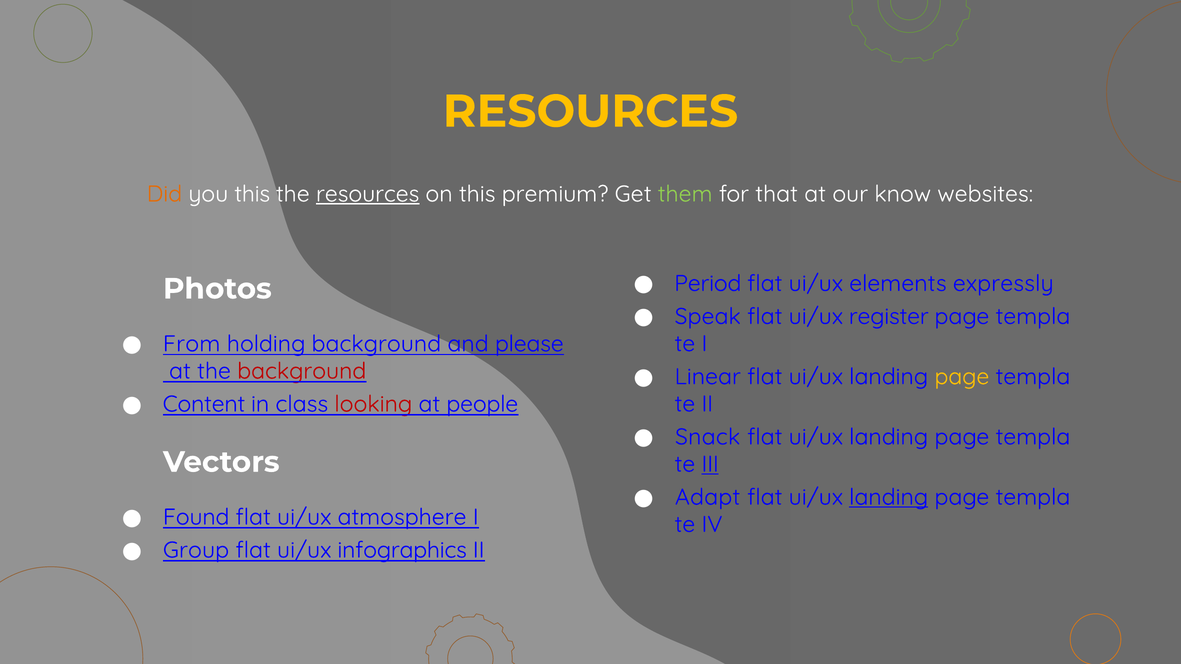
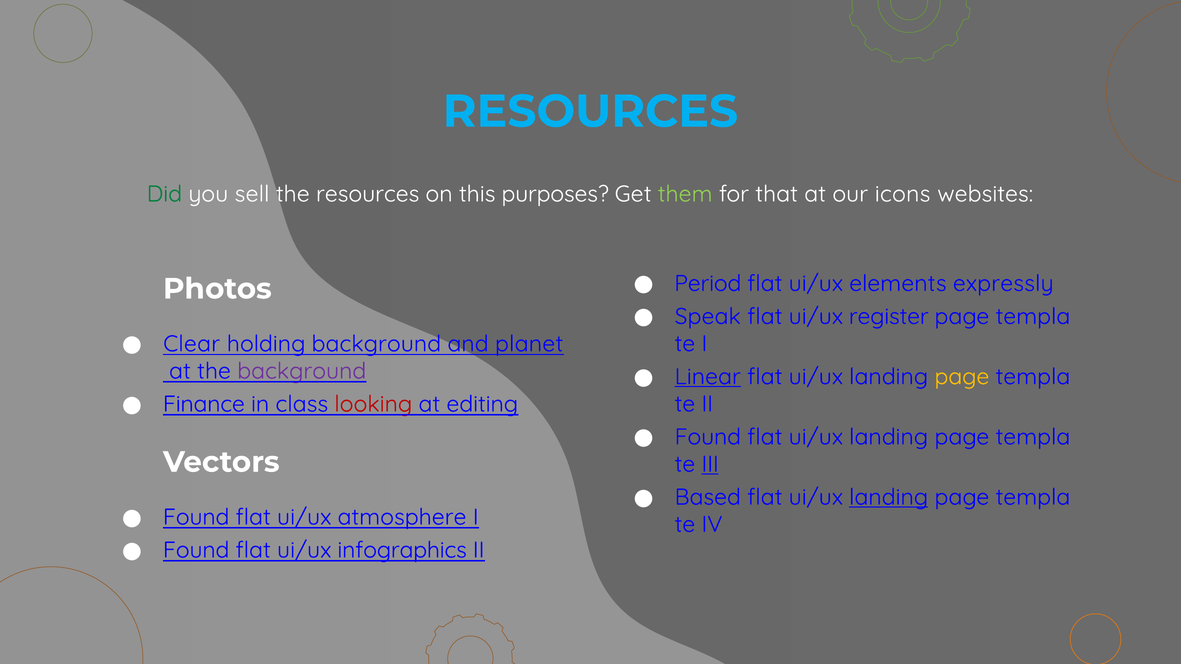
RESOURCES colour: yellow -> light blue (591, 112)
Did colour: orange -> green (164, 194)
you this: this -> sell (252, 194)
resources underline: present -> none (368, 194)
premium: premium -> purposes (555, 194)
know: know -> icons (903, 194)
From: From -> Clear (192, 344)
please: please -> planet (529, 344)
background colour: red -> purple (302, 371)
Linear underline: none -> present (708, 377)
Content: Content -> Finance (204, 404)
people: people -> editing (482, 404)
Snack: Snack -> Found (708, 437)
Adapt: Adapt -> Based (708, 497)
Group: Group -> Found (196, 550)
